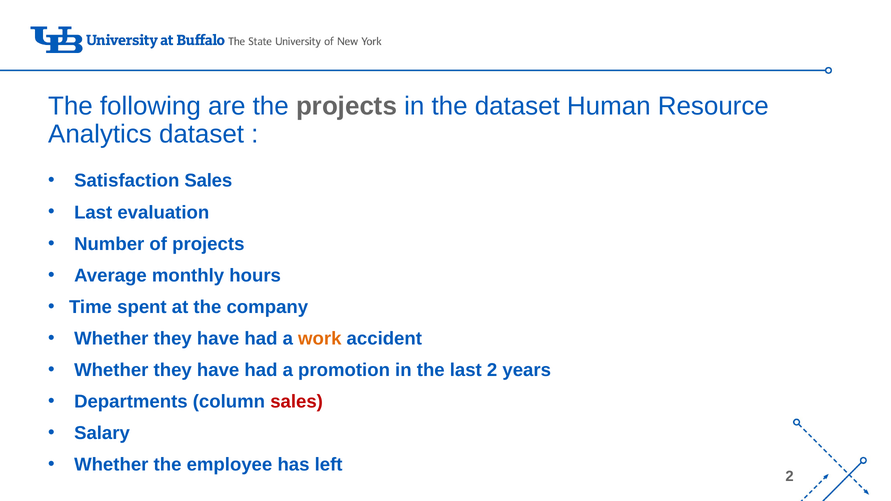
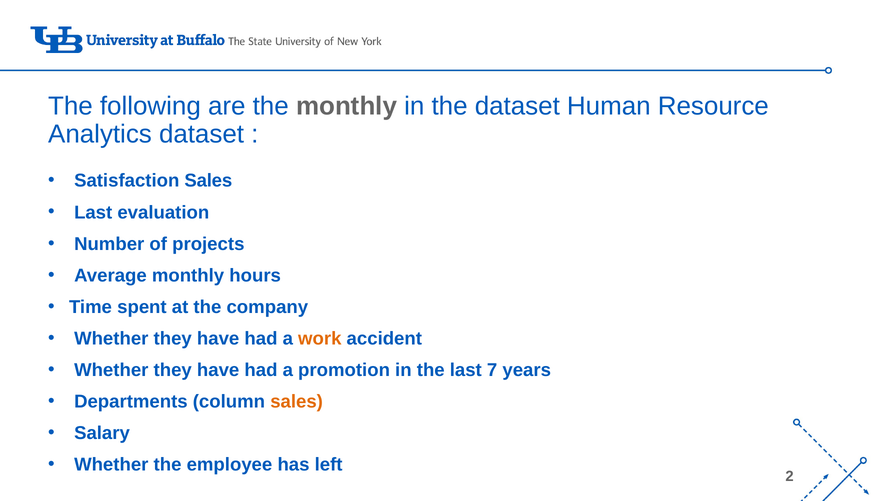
the projects: projects -> monthly (347, 106)
last 2: 2 -> 7 (492, 370)
sales colour: red -> orange (297, 402)
